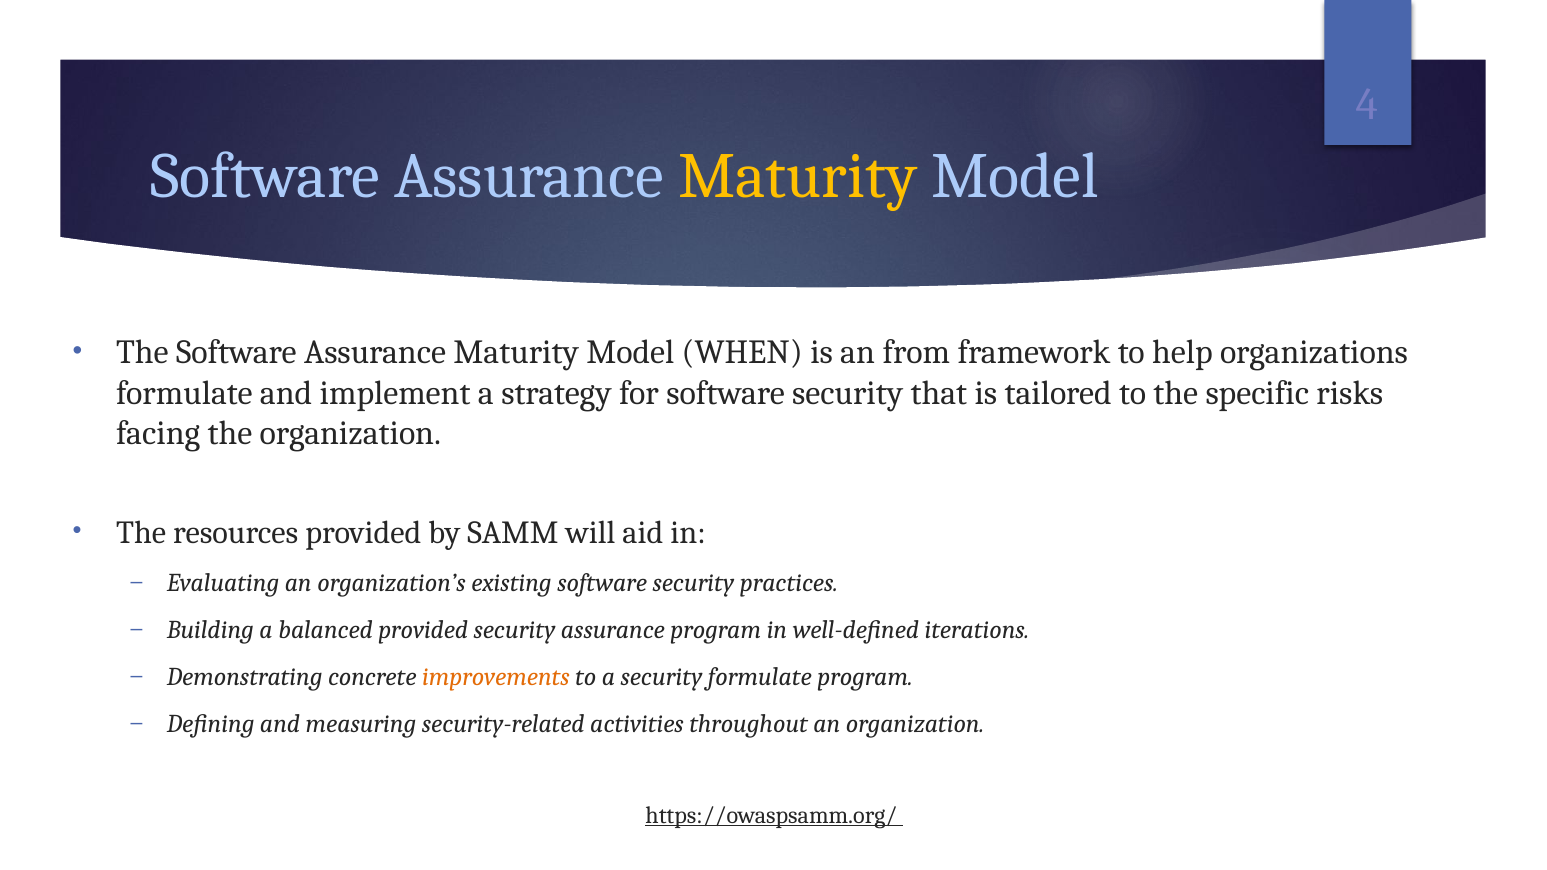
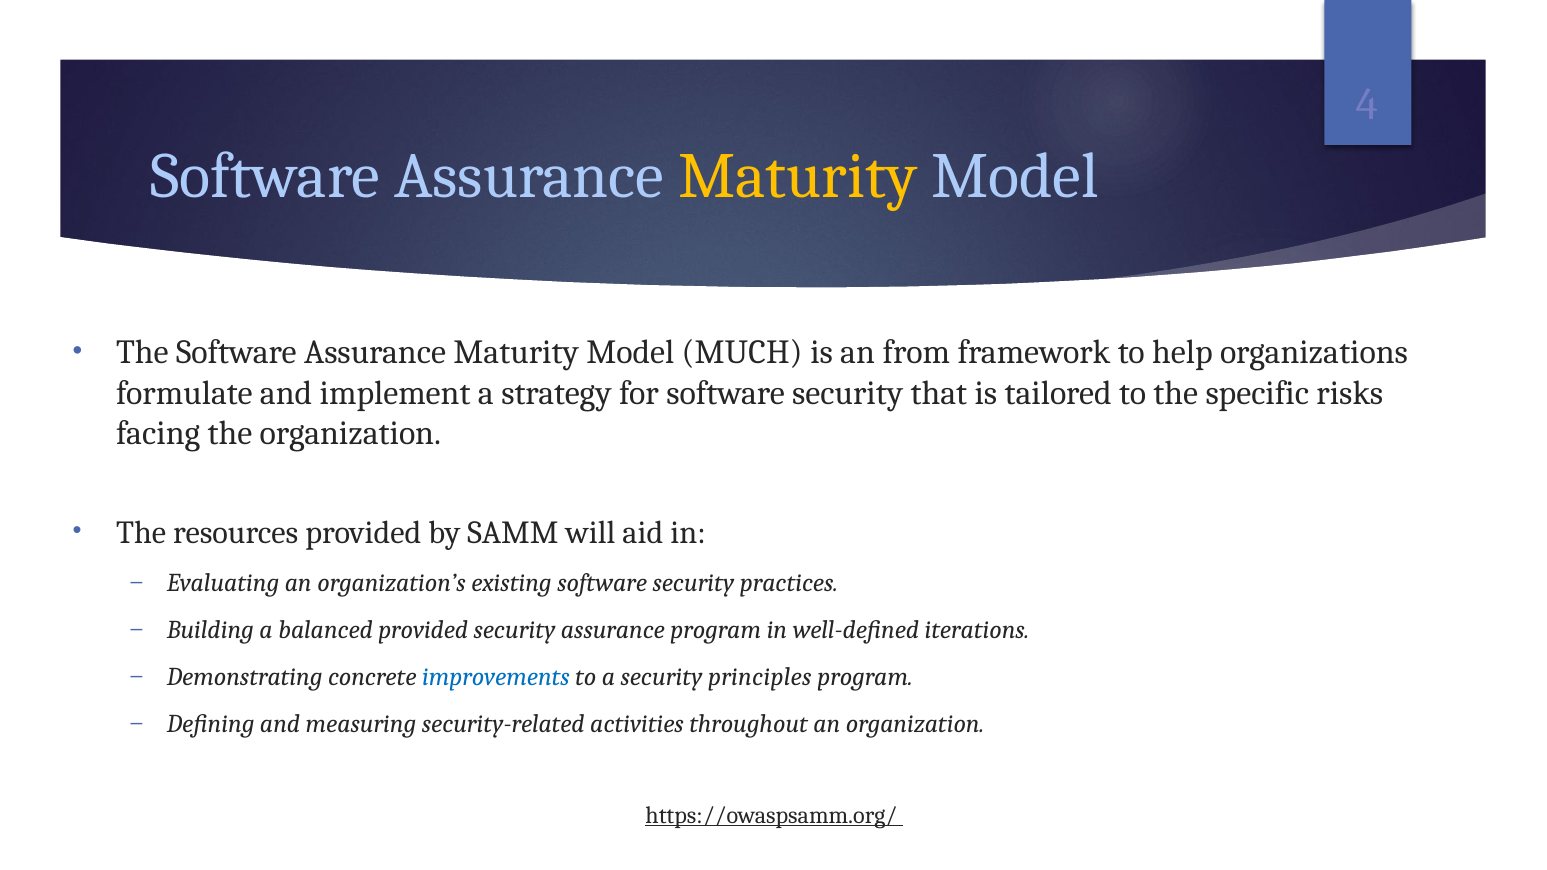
WHEN: WHEN -> MUCH (742, 353)
improvements colour: orange -> blue (496, 677)
security formulate: formulate -> principles (760, 677)
